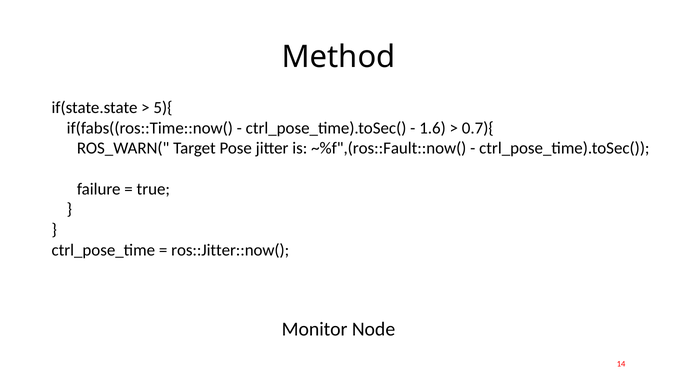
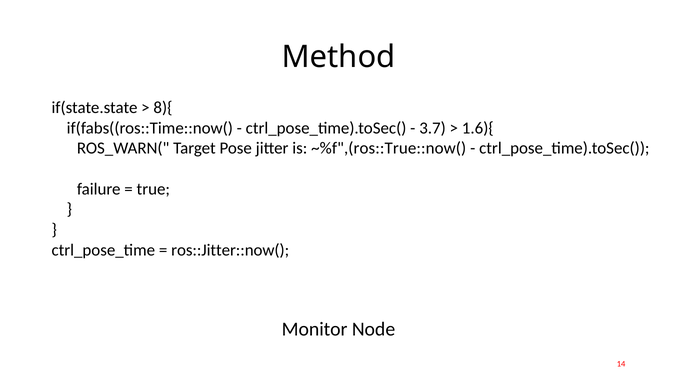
5){: 5){ -> 8){ (163, 108)
1.6: 1.6 -> 3.7 (433, 128)
0.7){: 0.7){ -> 1.6){ (478, 128)
~%f",(ros::Fault::now(: ~%f",(ros::Fault::now( -> ~%f",(ros::True::now( (389, 148)
